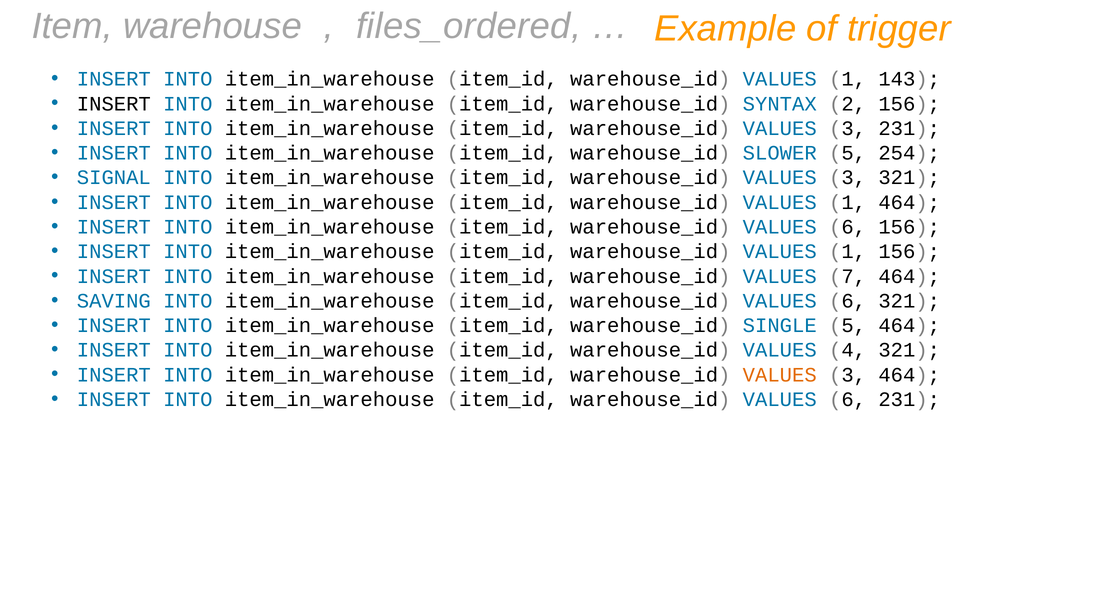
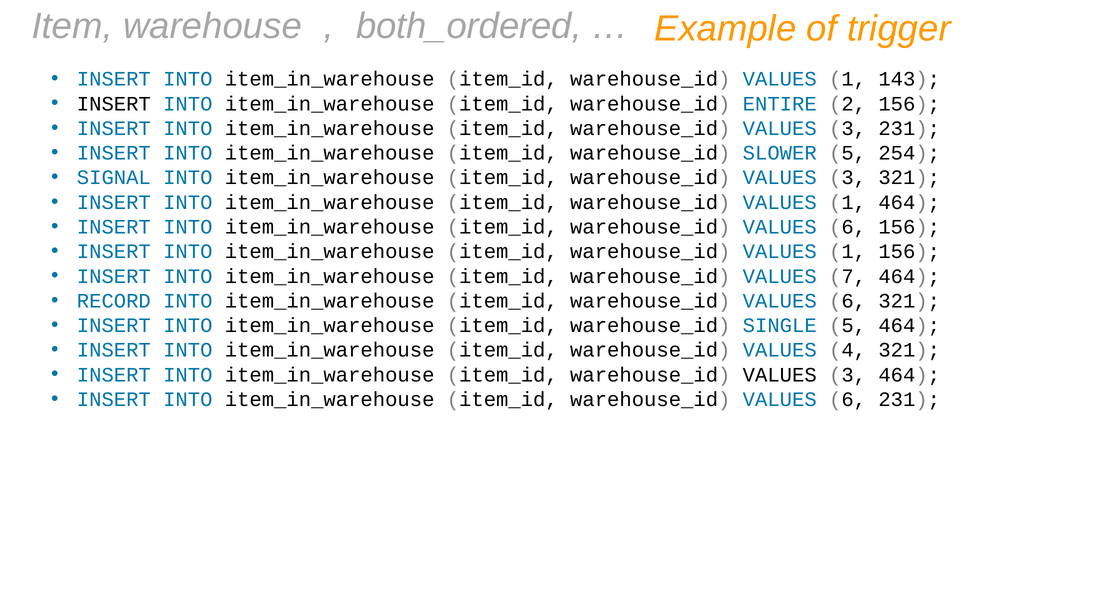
files_ordered: files_ordered -> both_ordered (469, 26)
SYNTAX: SYNTAX -> ENTIRE (780, 104)
SAVING: SAVING -> RECORD (114, 301)
VALUES colour: orange -> black (780, 375)
